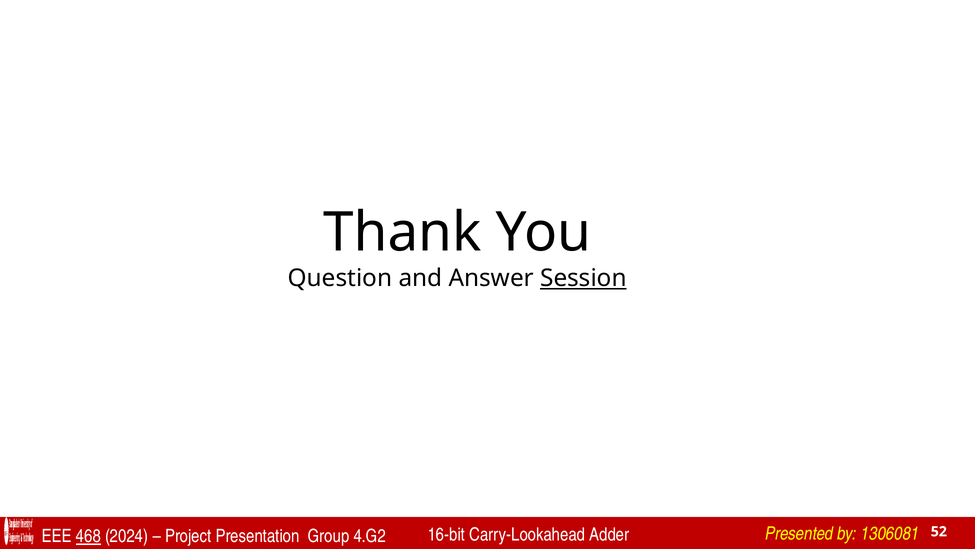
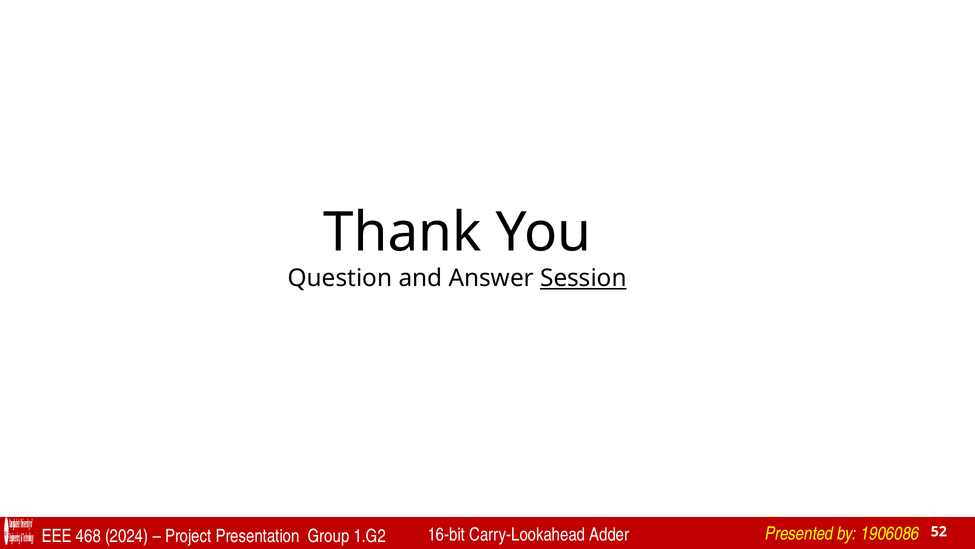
468 underline: present -> none (88, 536)
4.G2: 4.G2 -> 1.G2 (370, 536)
1306081: 1306081 -> 1906086 (890, 533)
